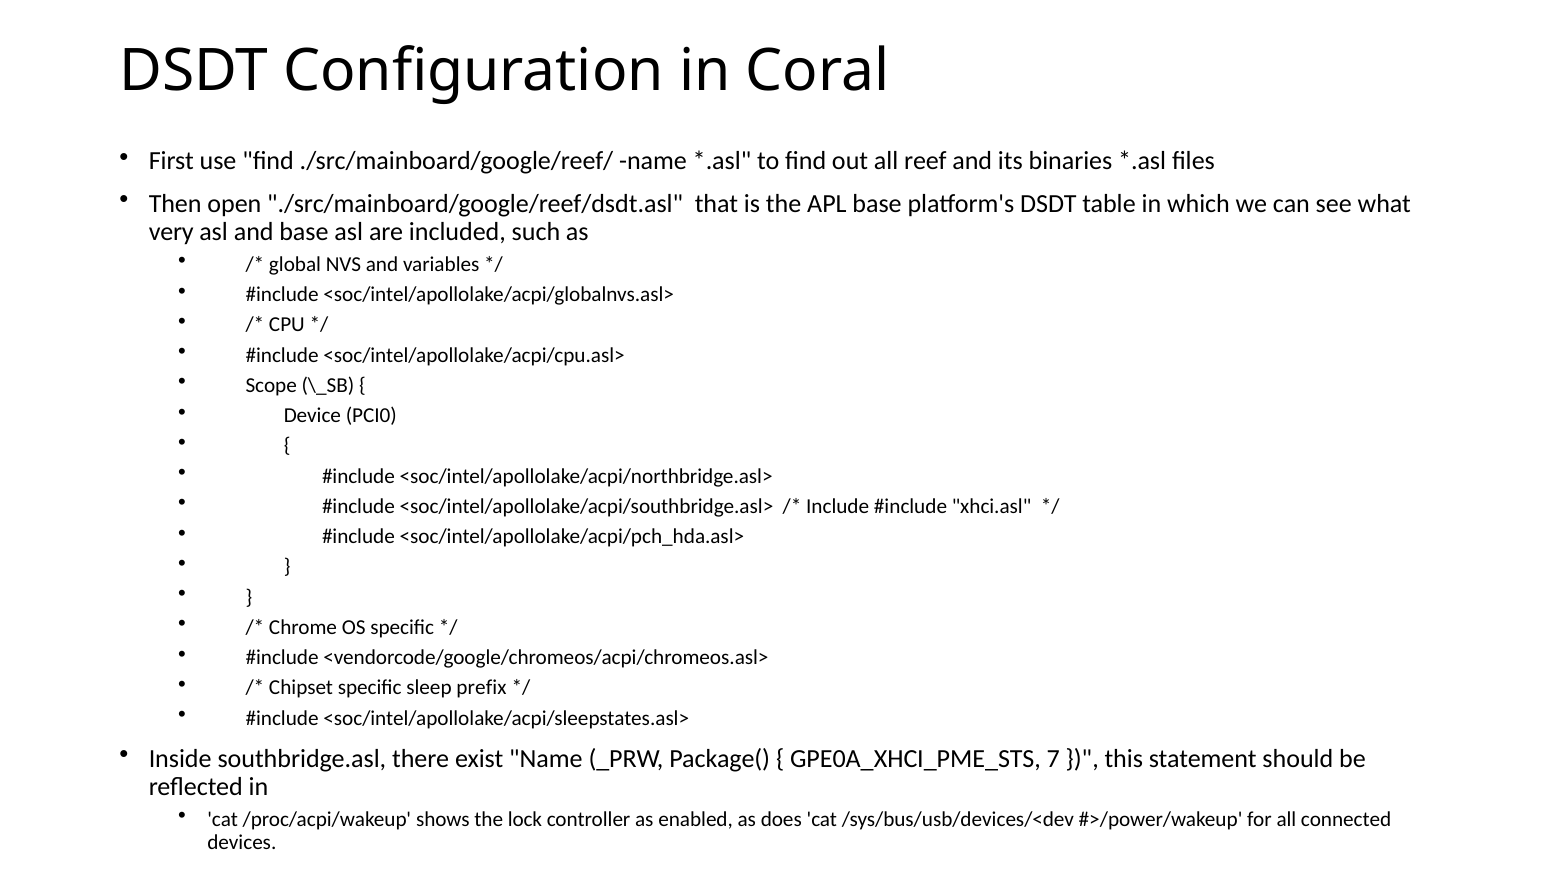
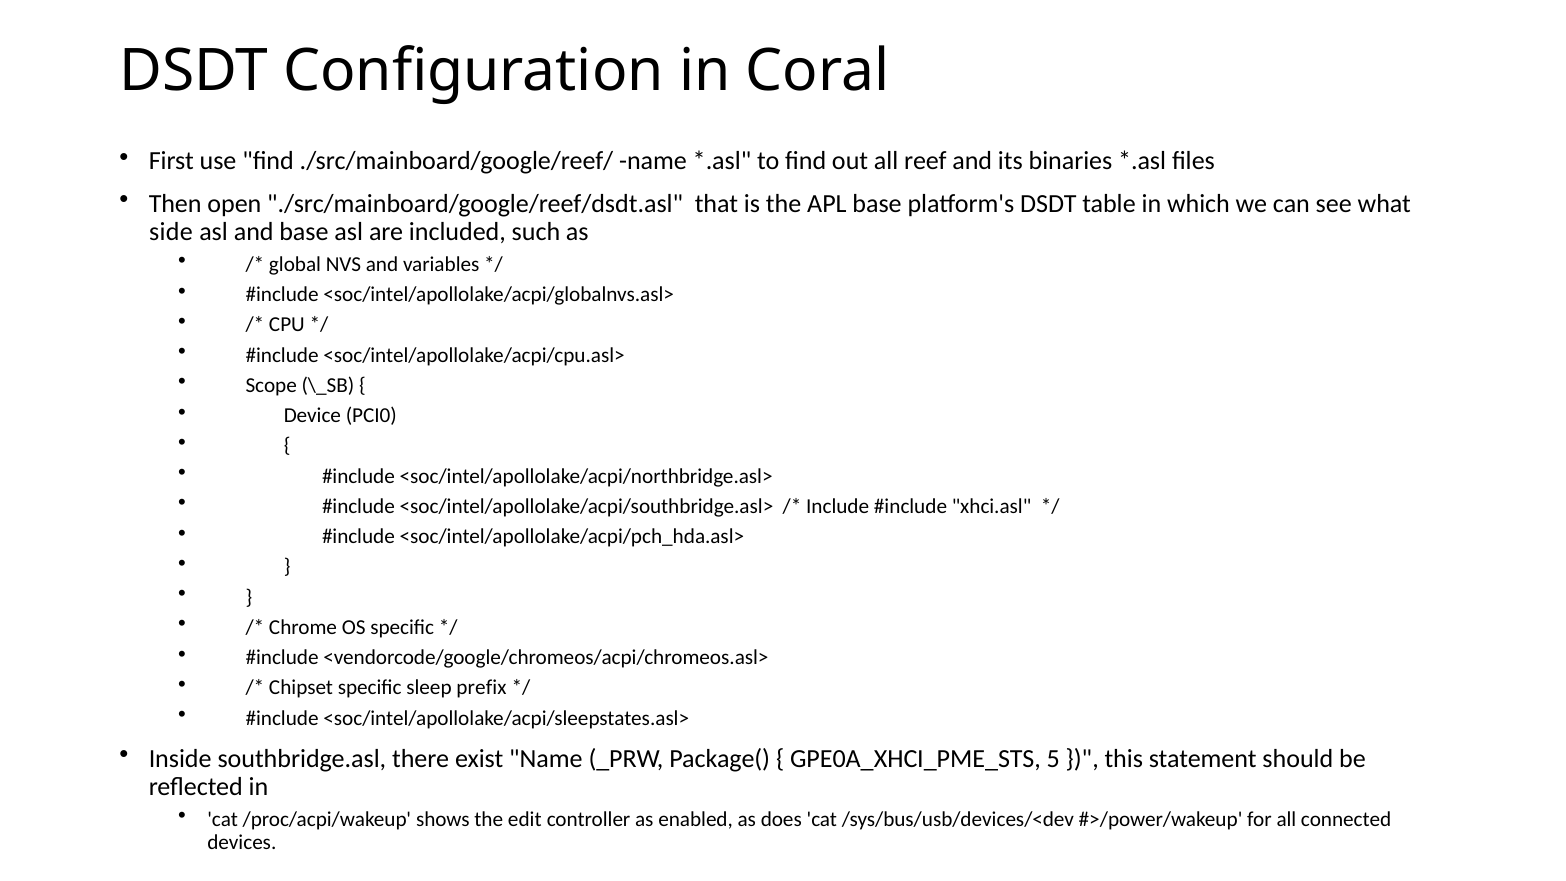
very: very -> side (171, 232)
7: 7 -> 5 (1053, 759)
lock: lock -> edit (525, 819)
